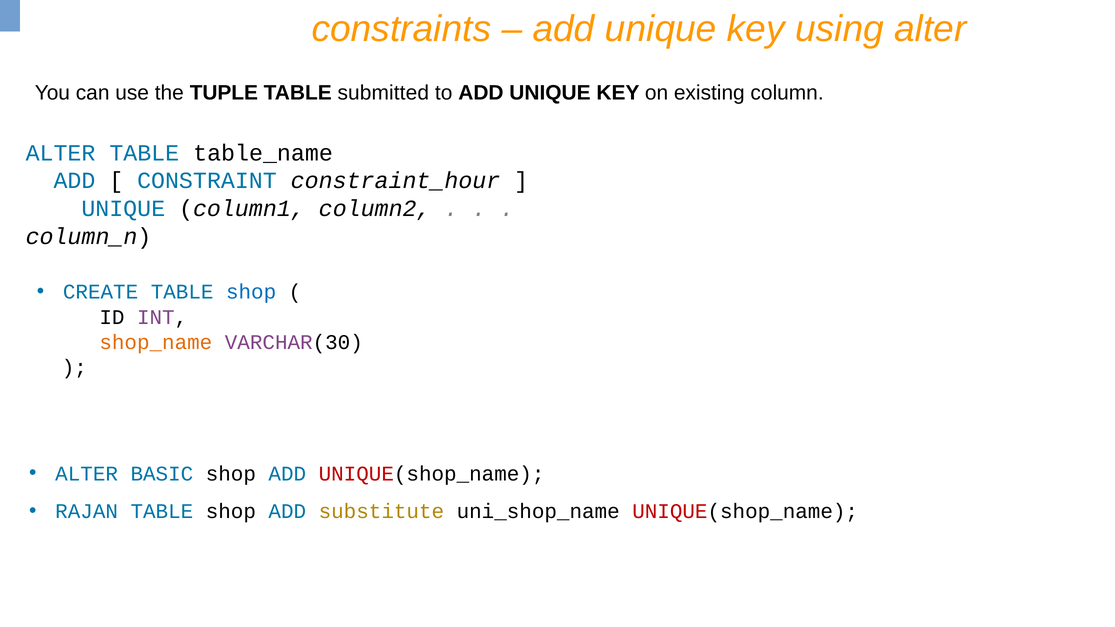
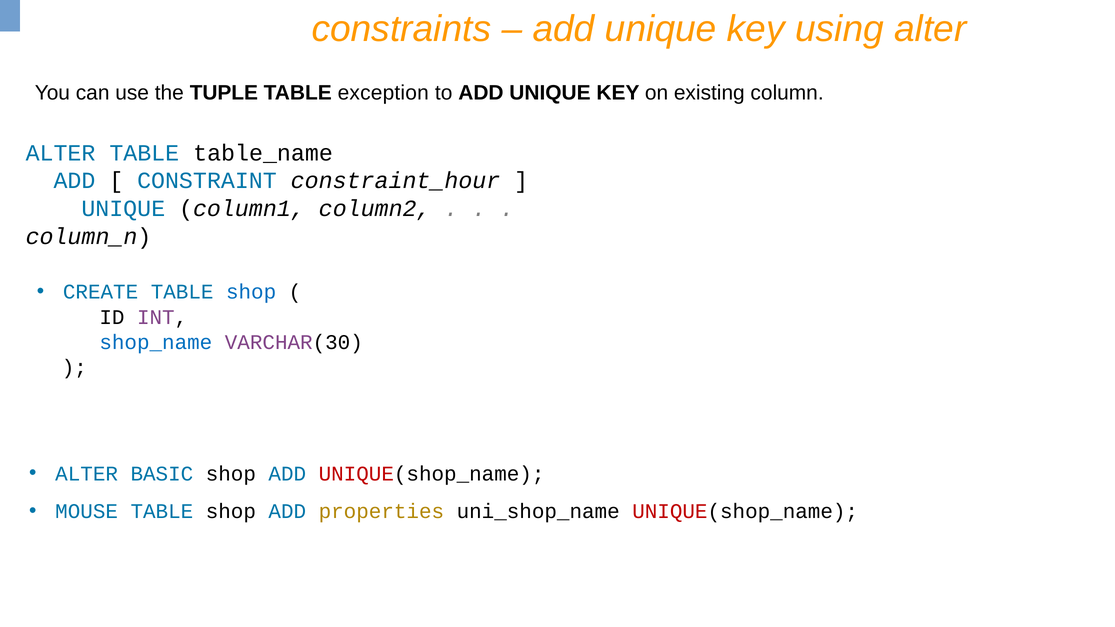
submitted: submitted -> exception (383, 93)
shop_name colour: orange -> blue (156, 342)
RAJAN: RAJAN -> MOUSE (87, 511)
substitute: substitute -> properties (381, 511)
